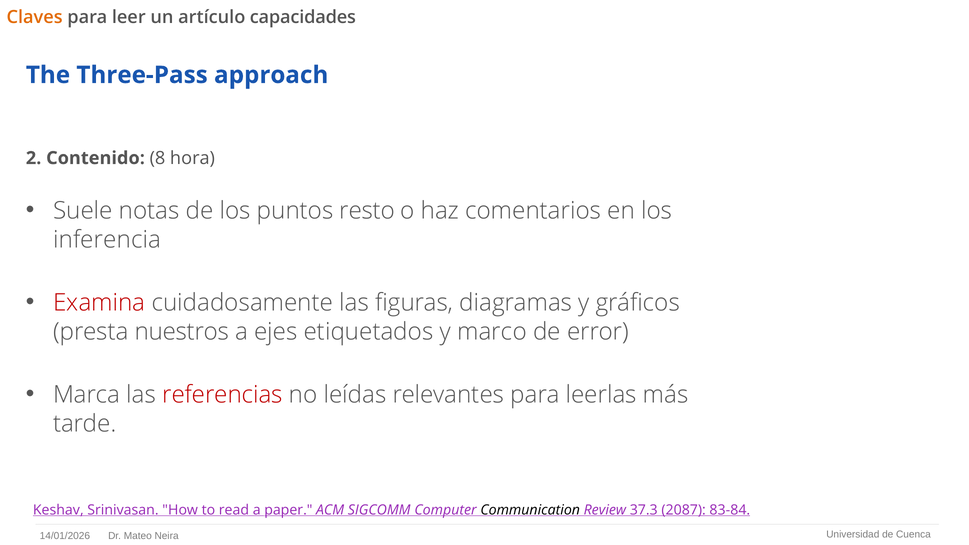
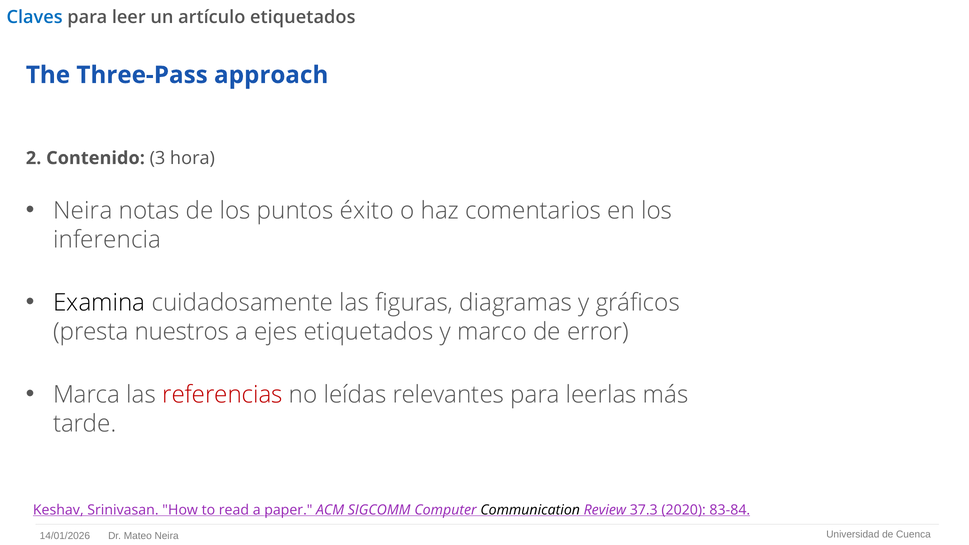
Claves colour: orange -> blue (35, 17)
artículo capacidades: capacidades -> etiquetados (303, 17)
8: 8 -> 3 (158, 158)
Suele: Suele -> Neira (83, 211)
puntos resto: resto -> éxito (367, 211)
Examina colour: red -> black (99, 303)
2087: 2087 -> 2020 (684, 510)
